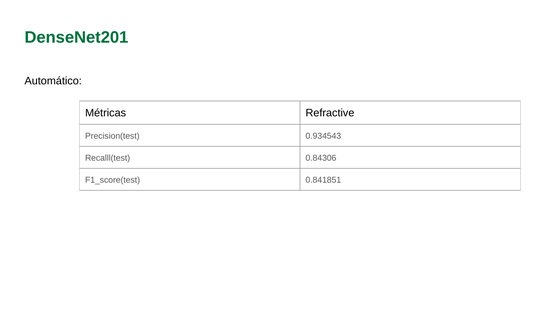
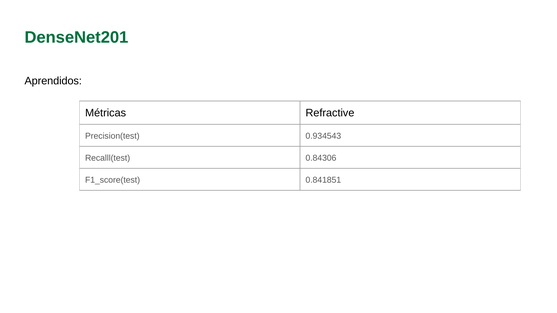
Automático: Automático -> Aprendidos (53, 81)
